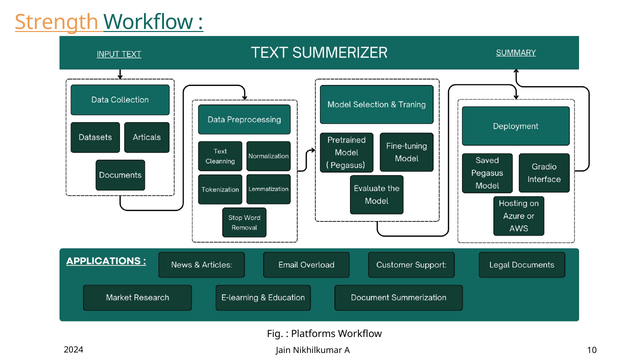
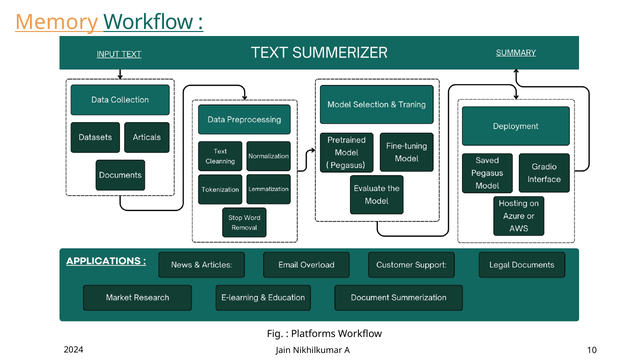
Strength: Strength -> Memory (57, 22)
